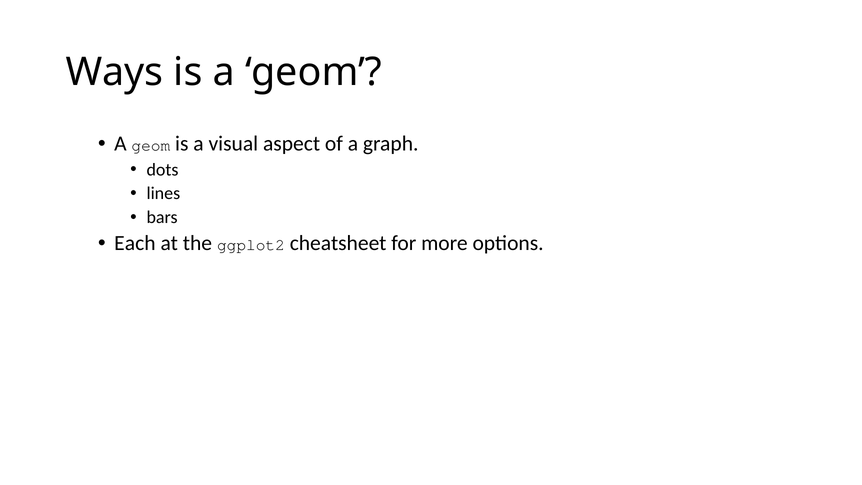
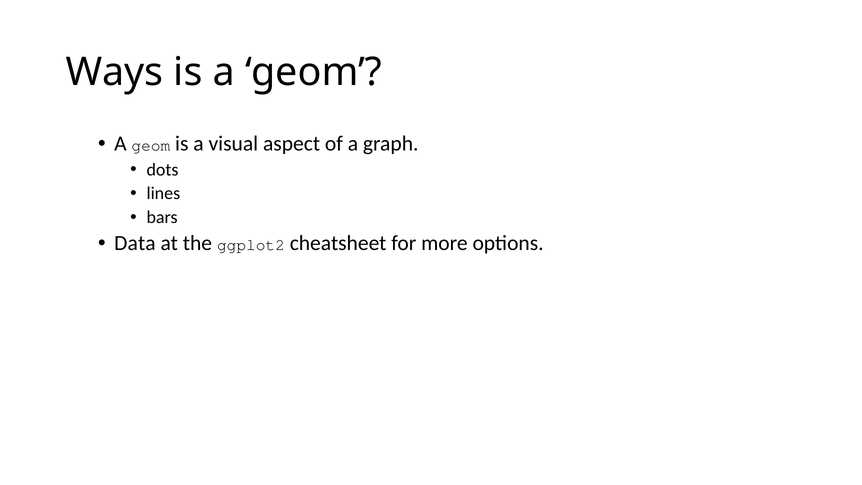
Each: Each -> Data (135, 243)
